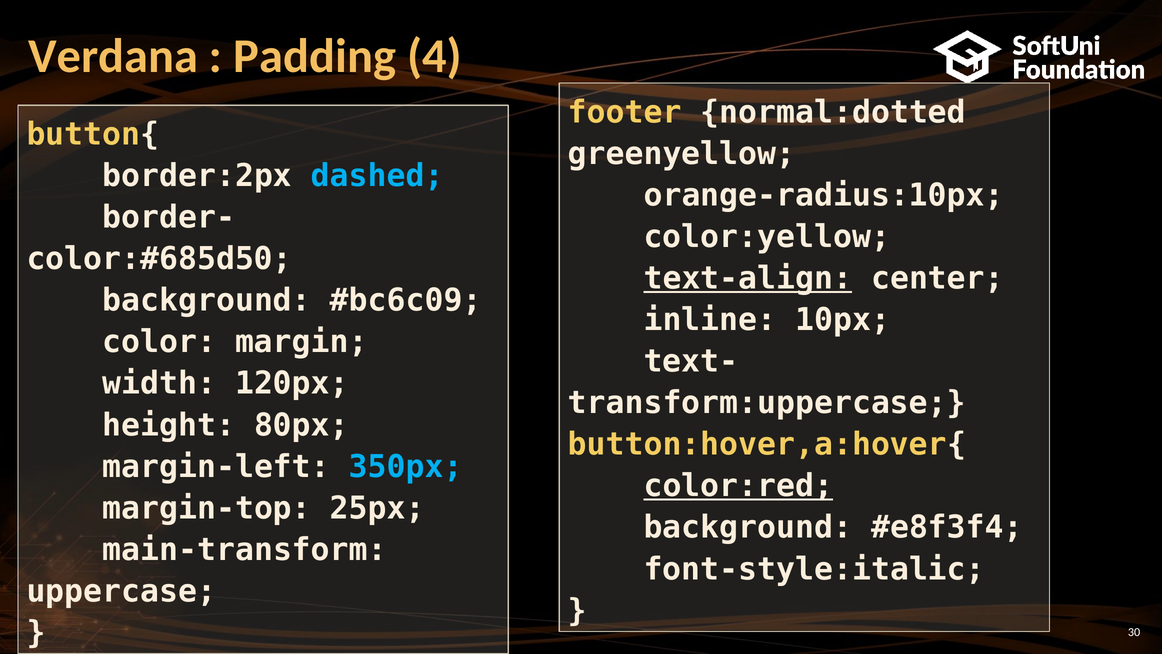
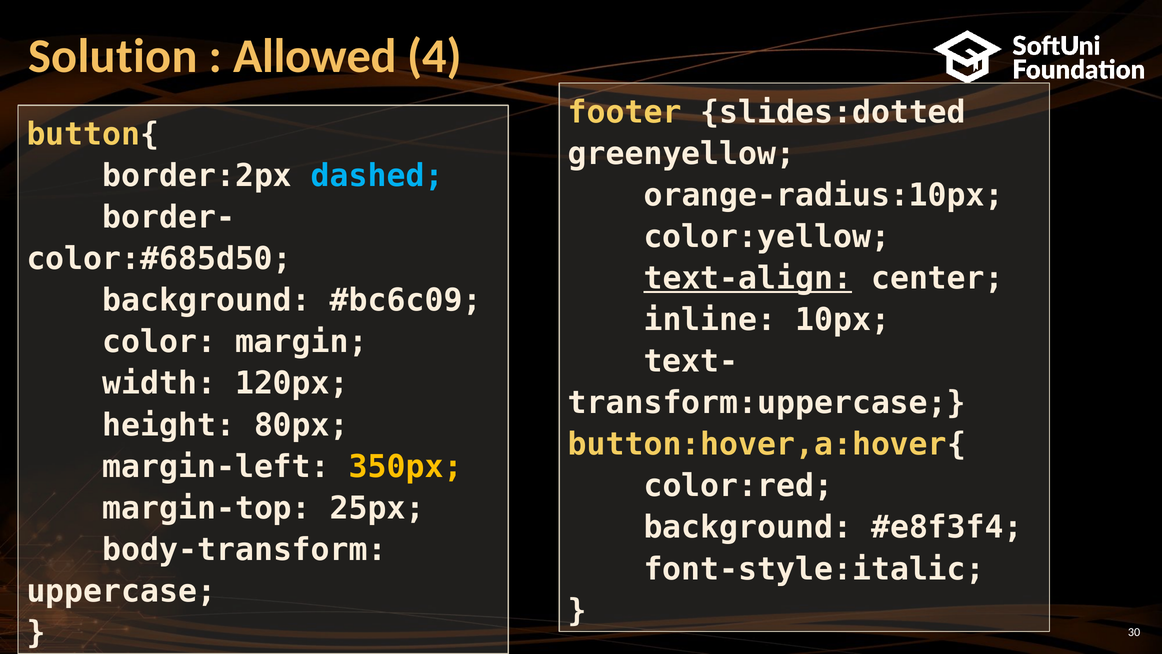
Verdana: Verdana -> Solution (113, 56)
Padding: Padding -> Allowed (315, 56)
normal:dotted: normal:dotted -> slides:dotted (833, 112)
350px colour: light blue -> yellow (406, 467)
color:red underline: present -> none (738, 486)
main-transform: main-transform -> body-transform (245, 550)
